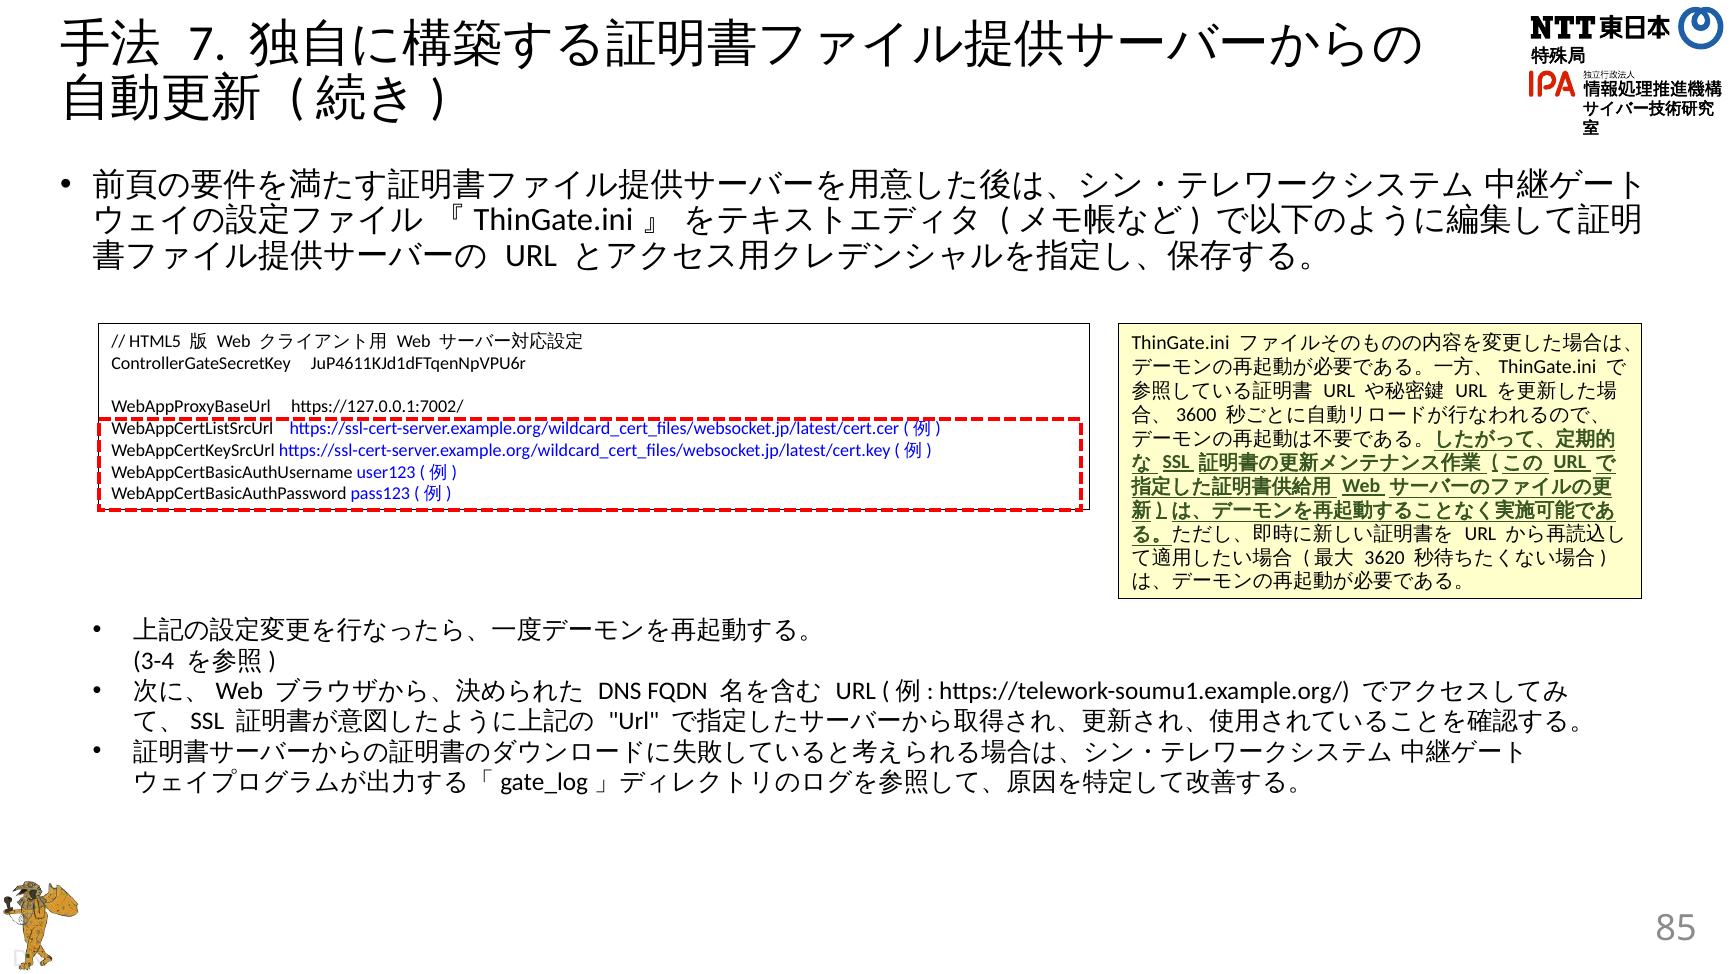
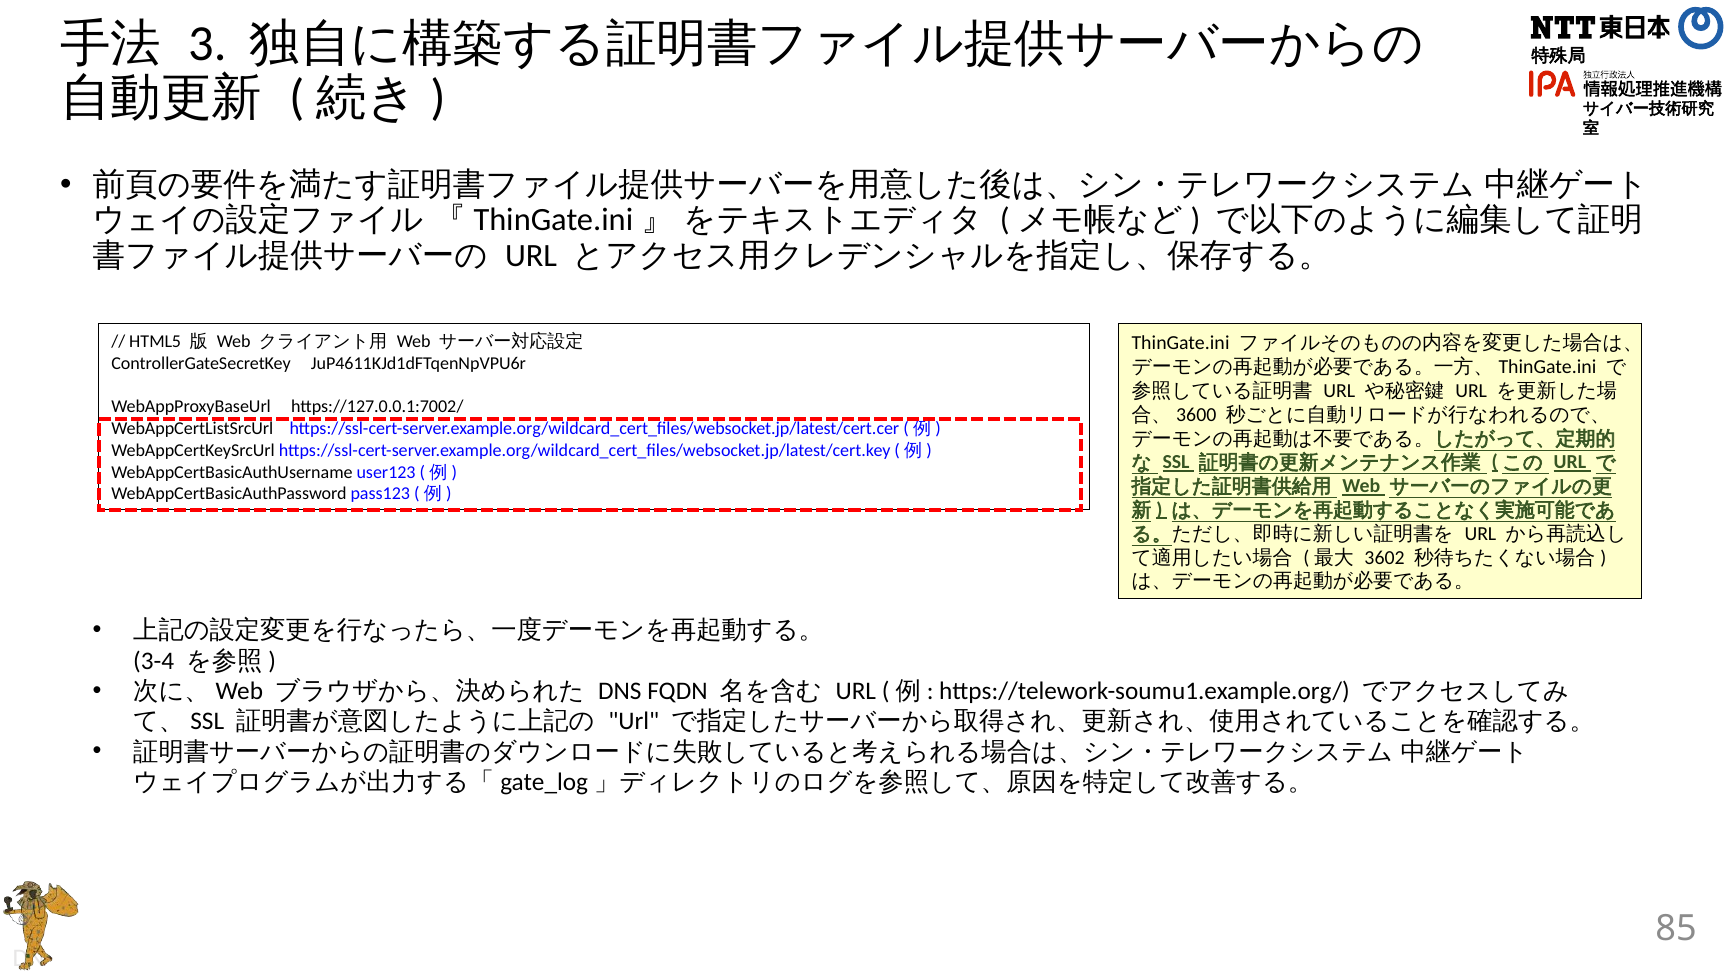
7: 7 -> 3 (207, 44)
3620: 3620 -> 3602 (1385, 558)
